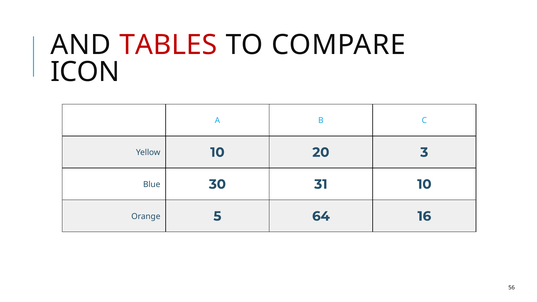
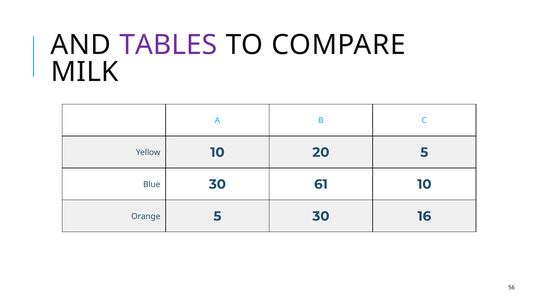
TABLES colour: red -> purple (168, 45)
ICON: ICON -> MILK (85, 72)
20 3: 3 -> 5 (424, 152)
31: 31 -> 61 (321, 184)
5 64: 64 -> 30 (321, 216)
